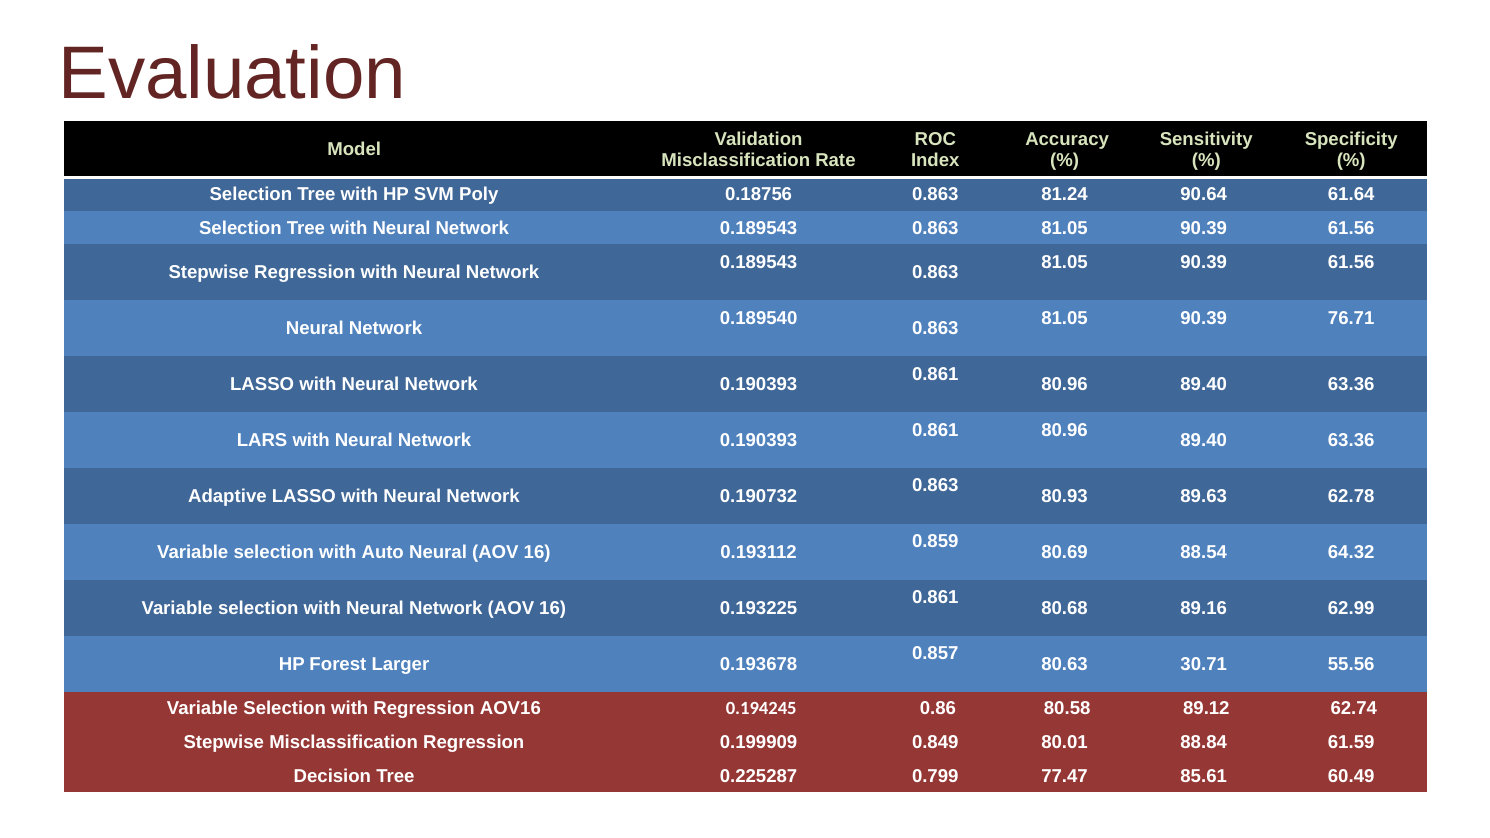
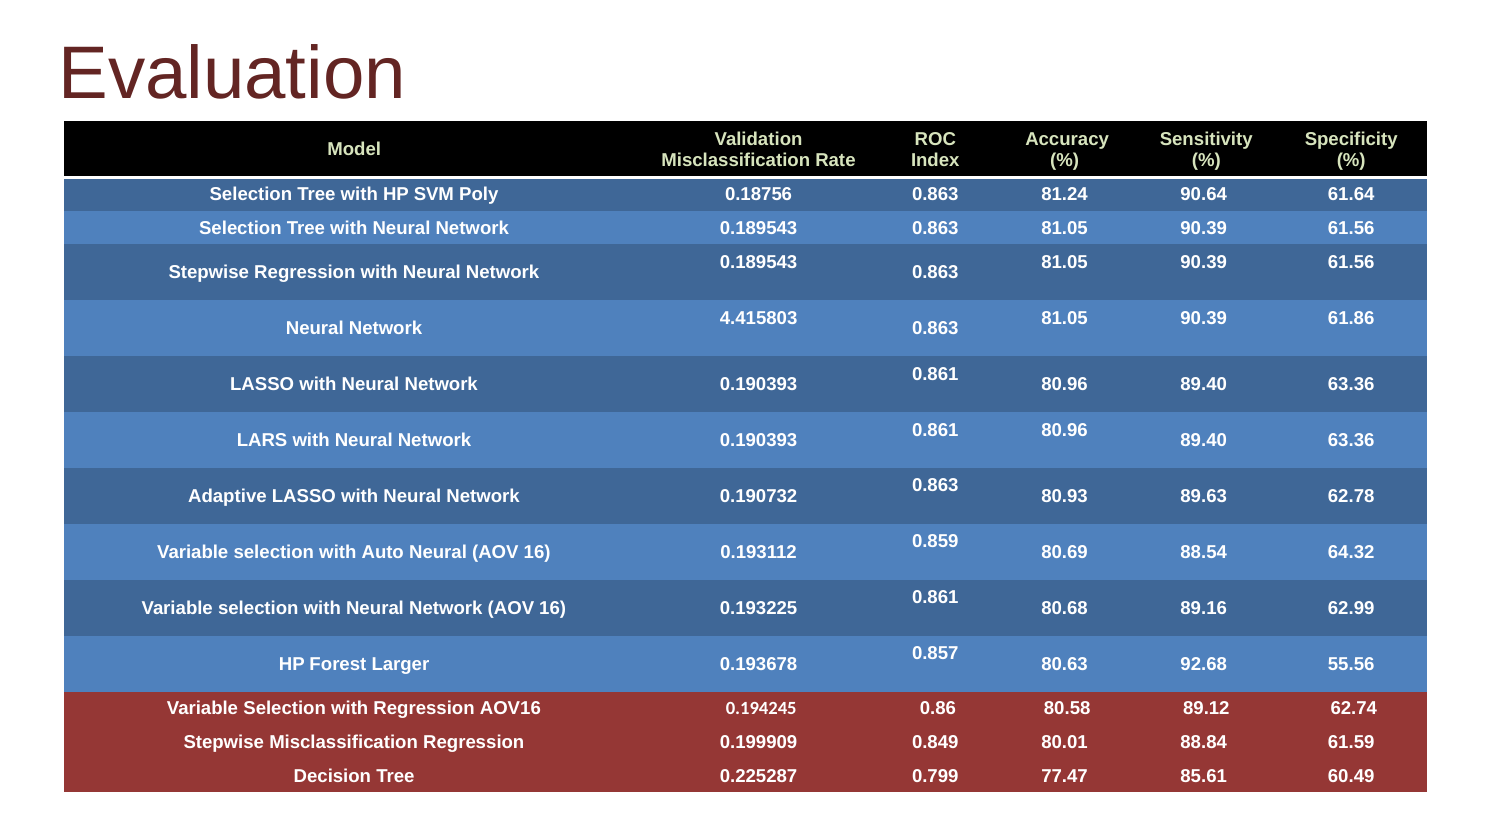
0.189540: 0.189540 -> 4.415803 (759, 318)
76.71: 76.71 -> 61.86 (1351, 318)
30.71: 30.71 -> 92.68 (1204, 664)
